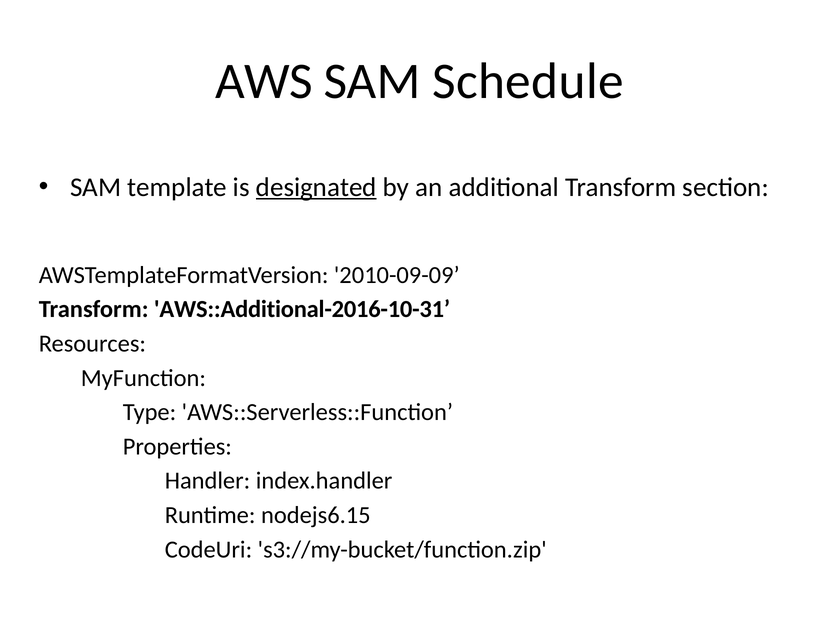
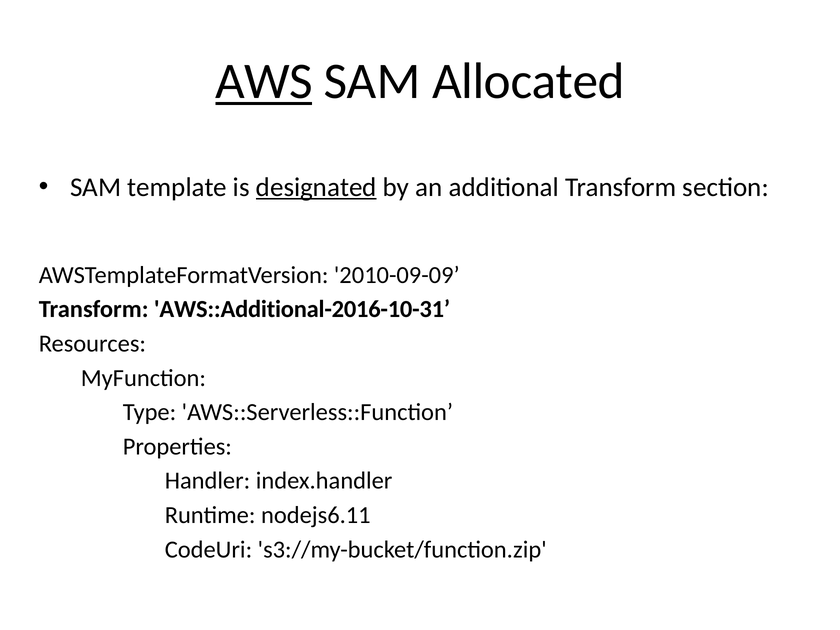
AWS underline: none -> present (264, 81)
Schedule: Schedule -> Allocated (528, 81)
nodejs6.15: nodejs6.15 -> nodejs6.11 (316, 515)
